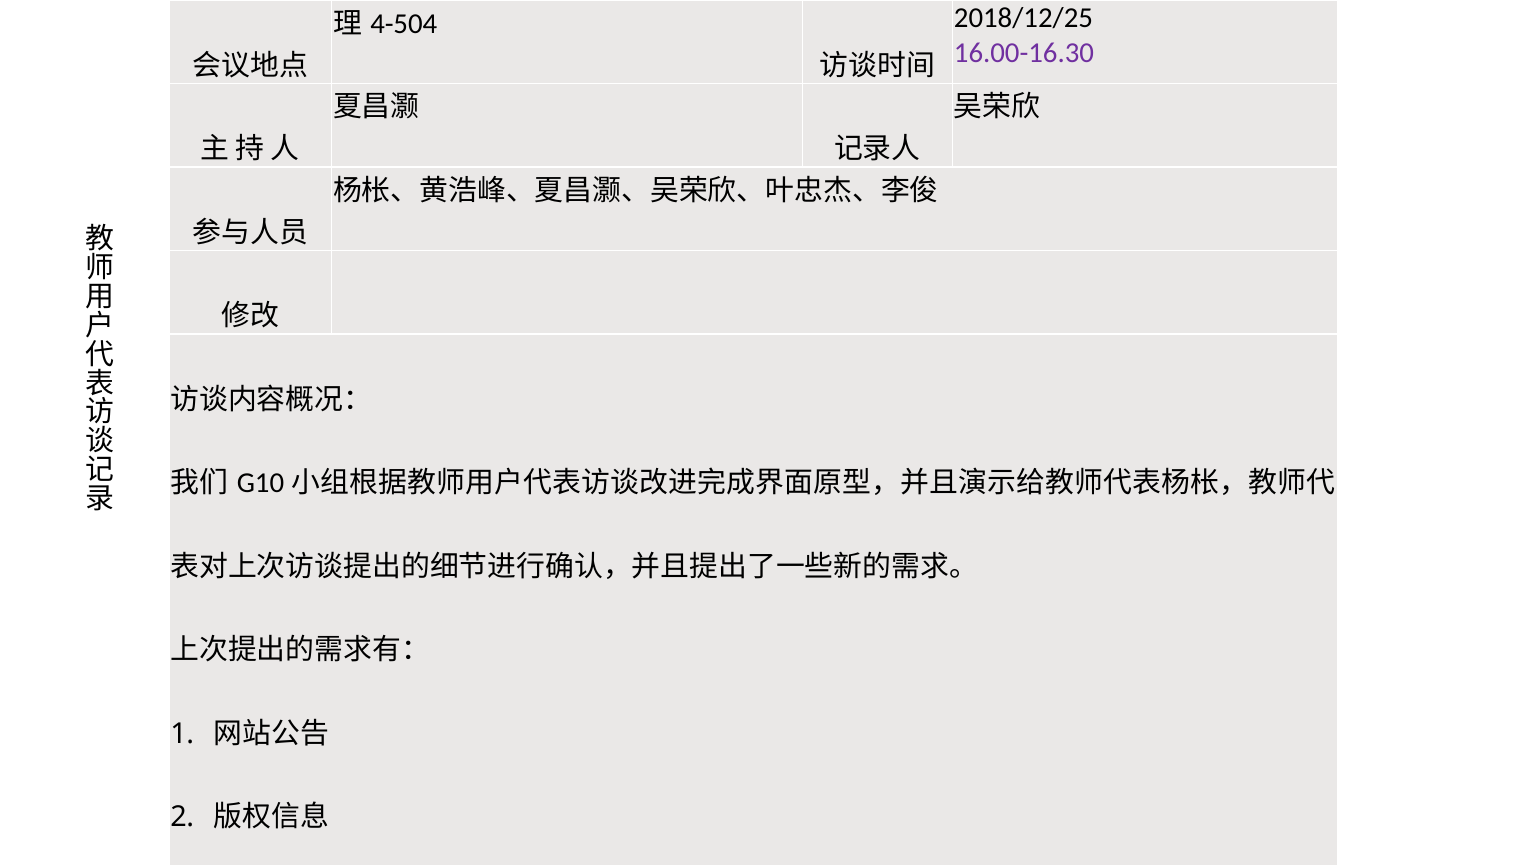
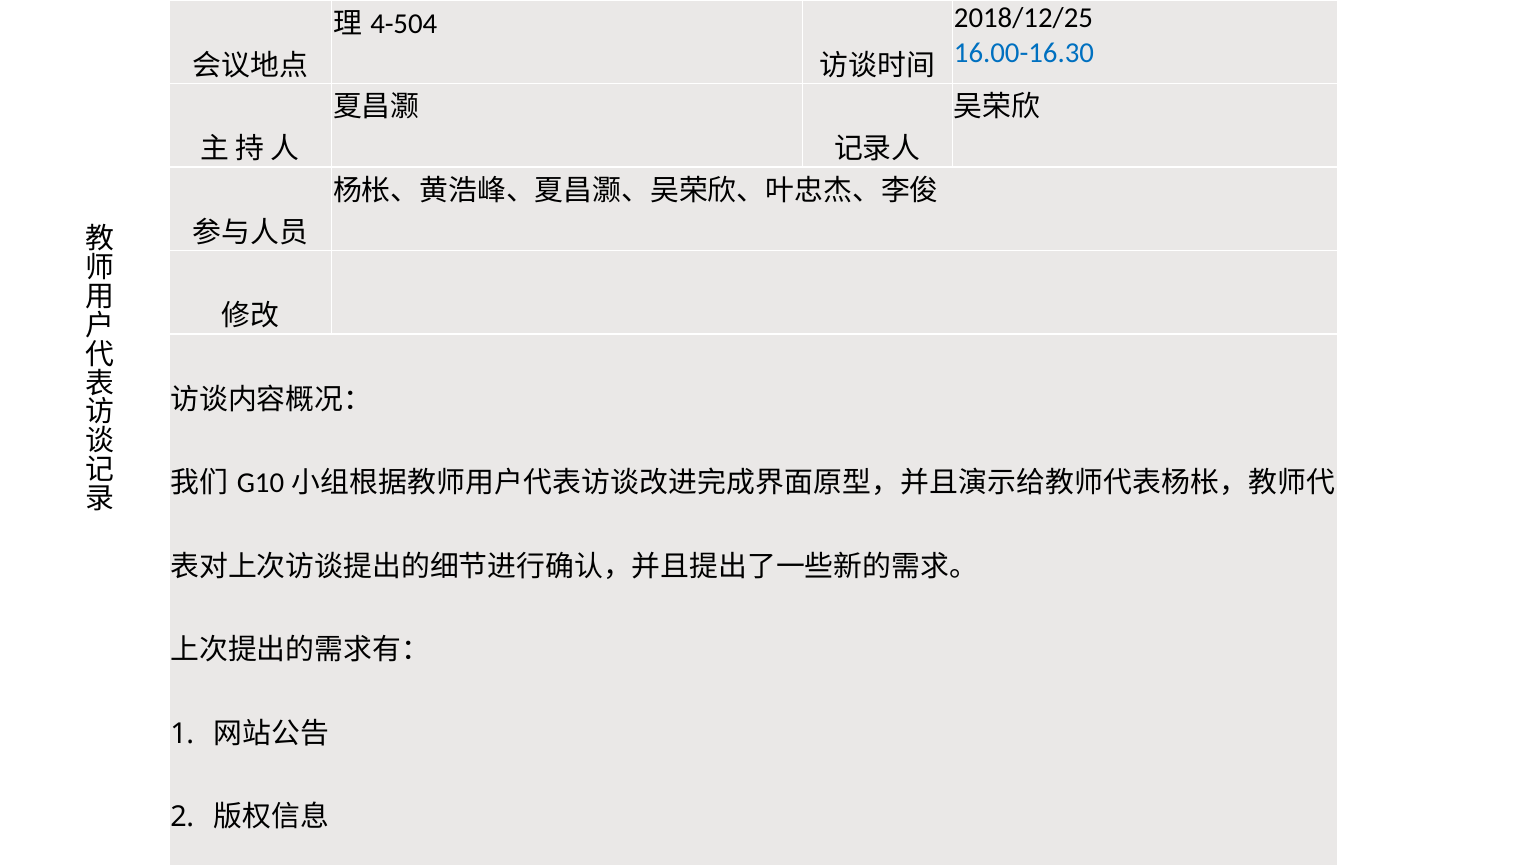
16.00-16.30 colour: purple -> blue (1024, 53)
